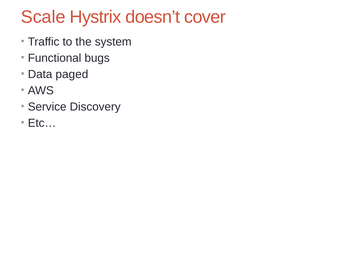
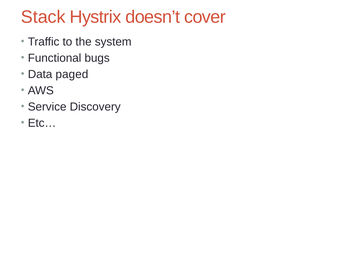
Scale: Scale -> Stack (43, 17)
